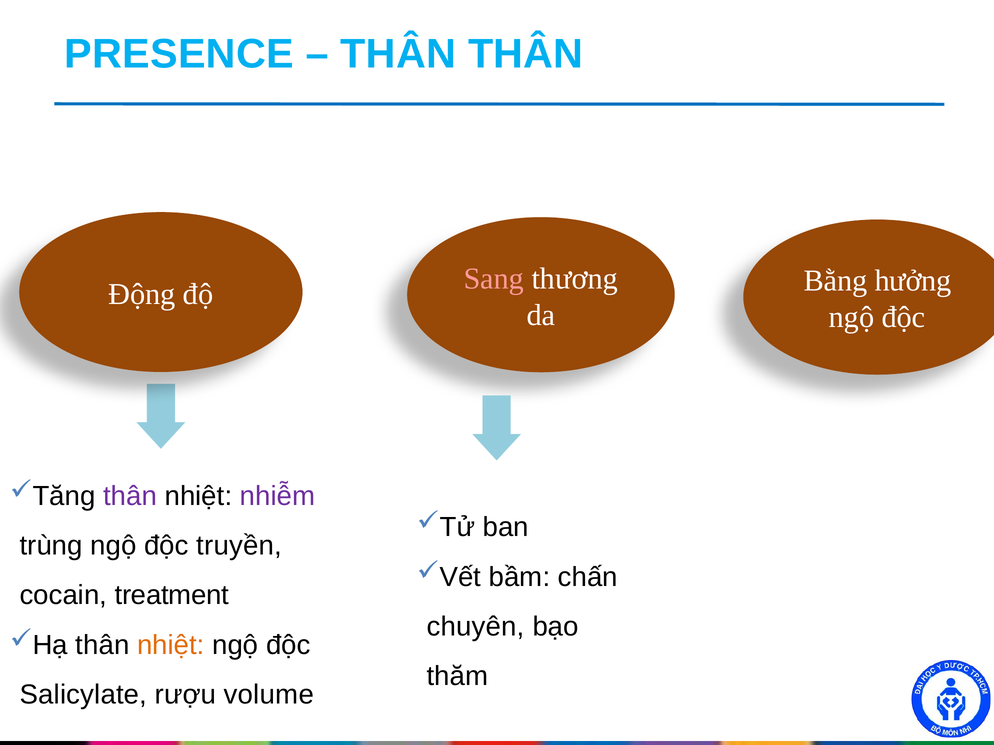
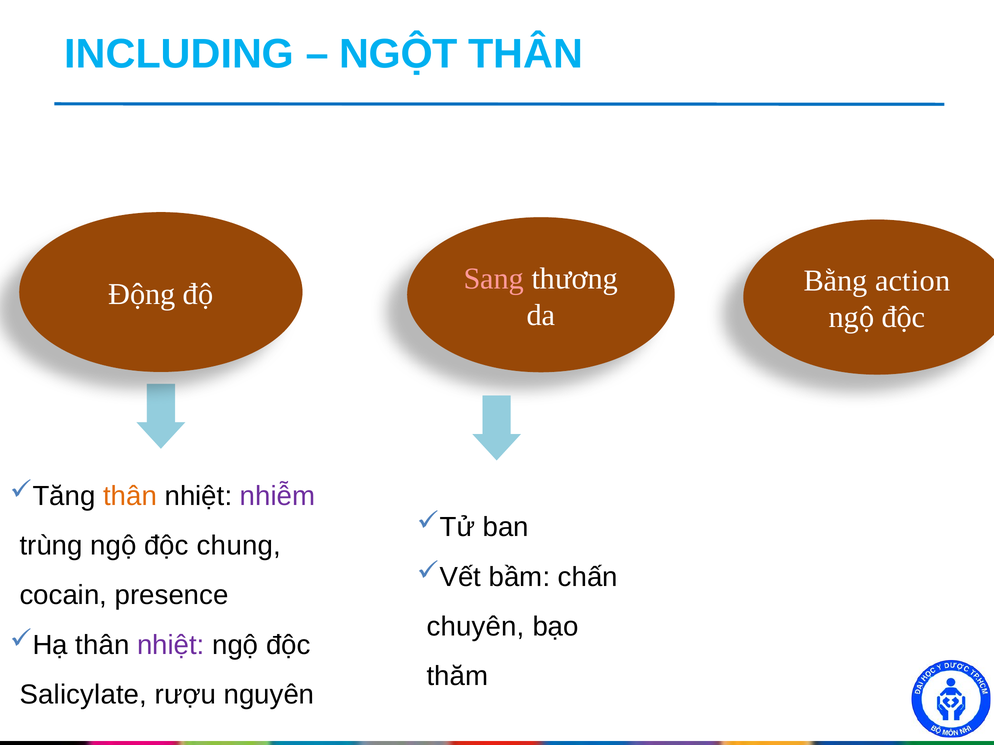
PRESENCE: PRESENCE -> INCLUDING (179, 54)
THÂN: THÂN -> NGỘT (399, 54)
hưởng: hưởng -> action (913, 281)
thân colour: purple -> orange (130, 496)
truyền: truyền -> chung (239, 546)
treatment: treatment -> presence (172, 596)
nhiệt colour: orange -> purple (171, 645)
volume: volume -> nguyên (269, 695)
